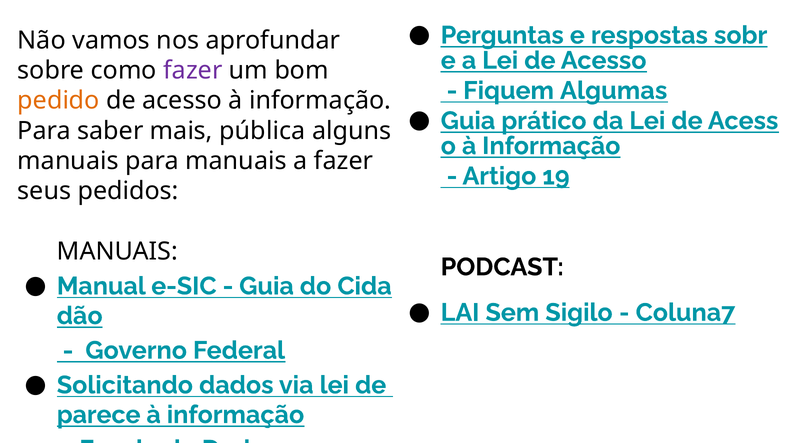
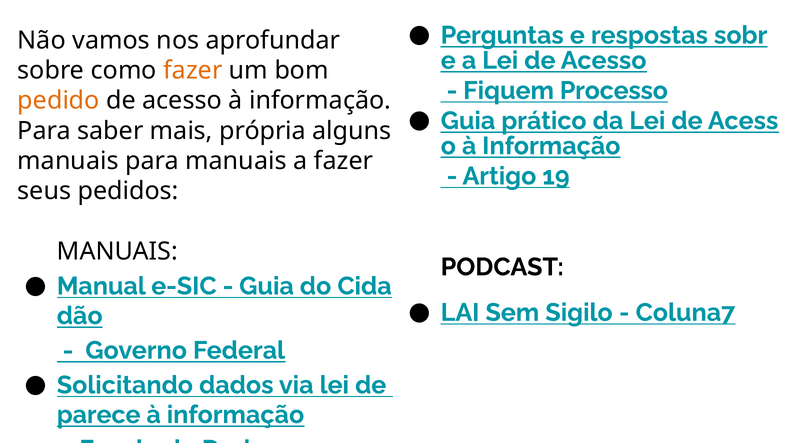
fazer colour: purple -> orange (193, 70)
Algumas: Algumas -> Processo (614, 91)
pública: pública -> própria (263, 131)
